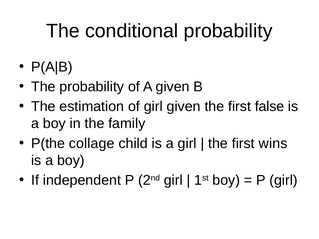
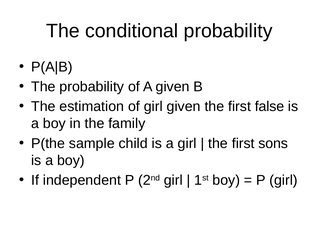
collage: collage -> sample (92, 144)
wins: wins -> sons (273, 144)
